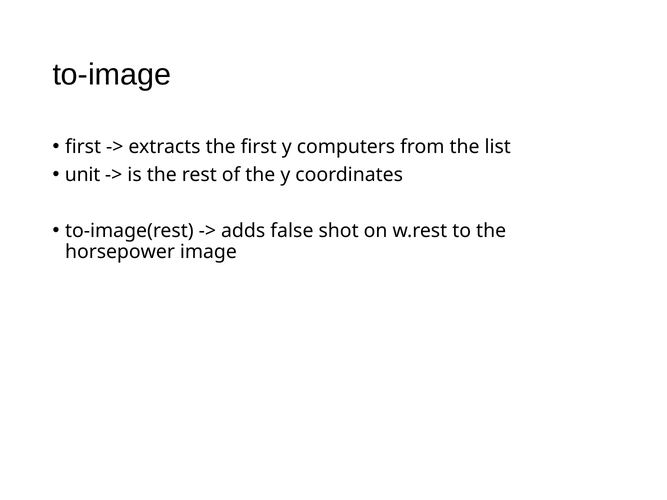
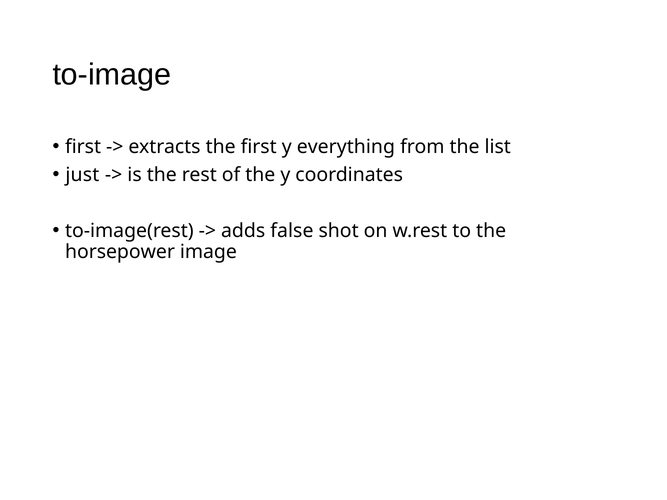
computers: computers -> everything (346, 147)
unit: unit -> just (82, 175)
